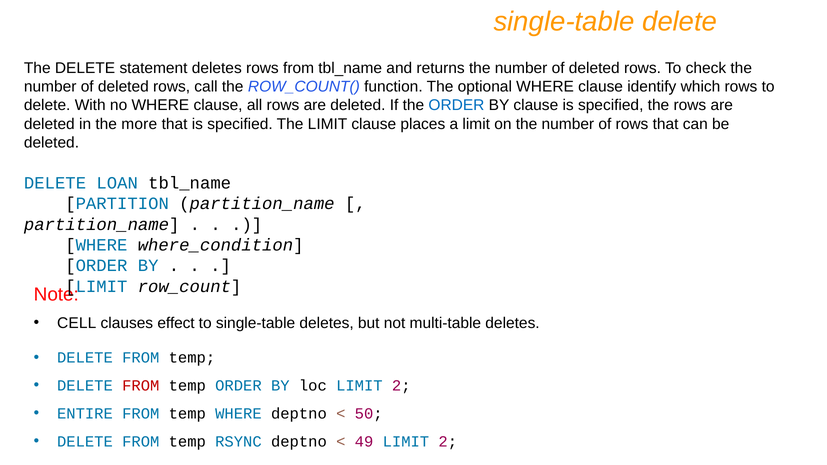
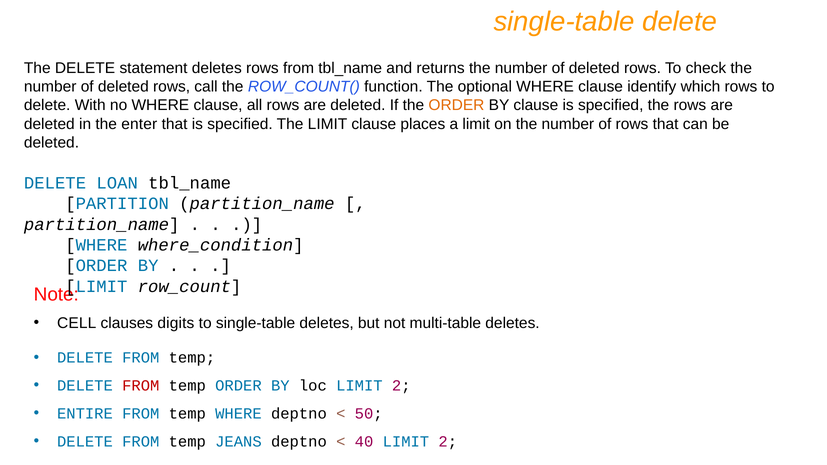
ORDER colour: blue -> orange (456, 105)
more: more -> enter (139, 124)
effect: effect -> digits (176, 323)
RSYNC: RSYNC -> JEANS (238, 442)
49: 49 -> 40 (364, 442)
